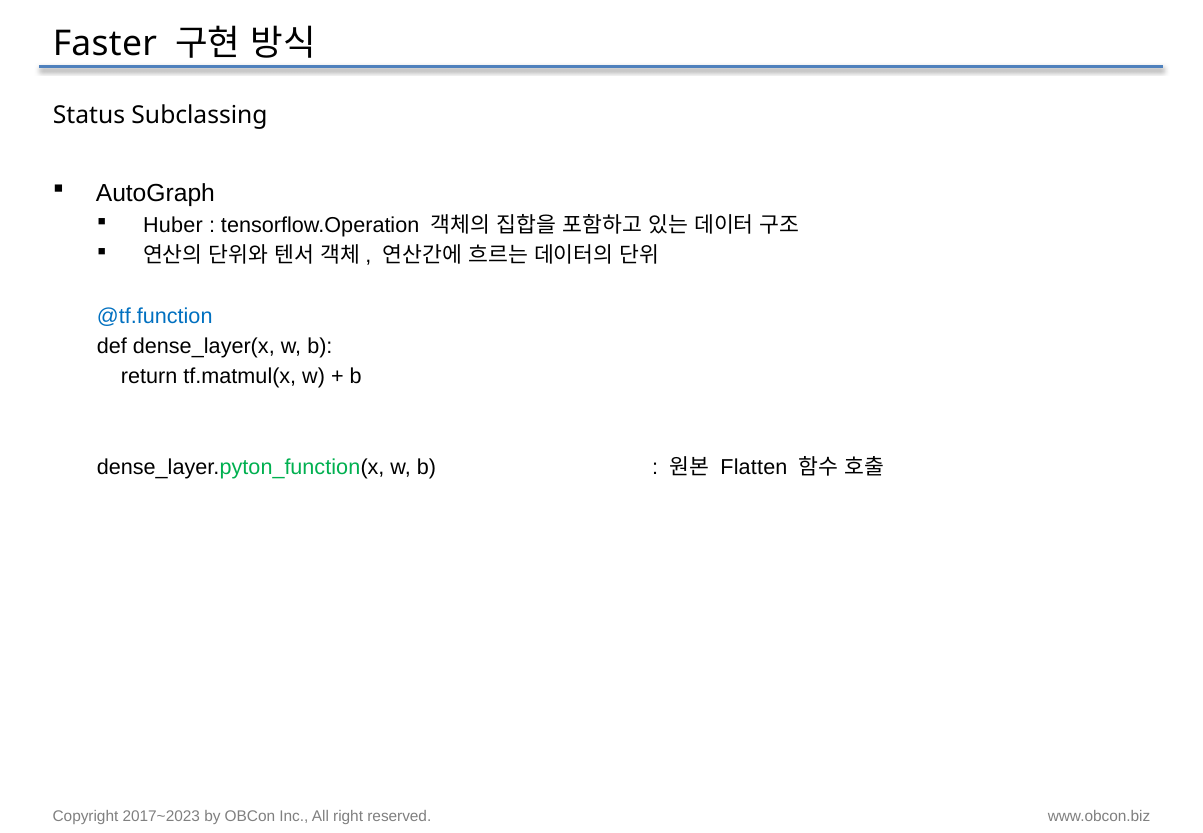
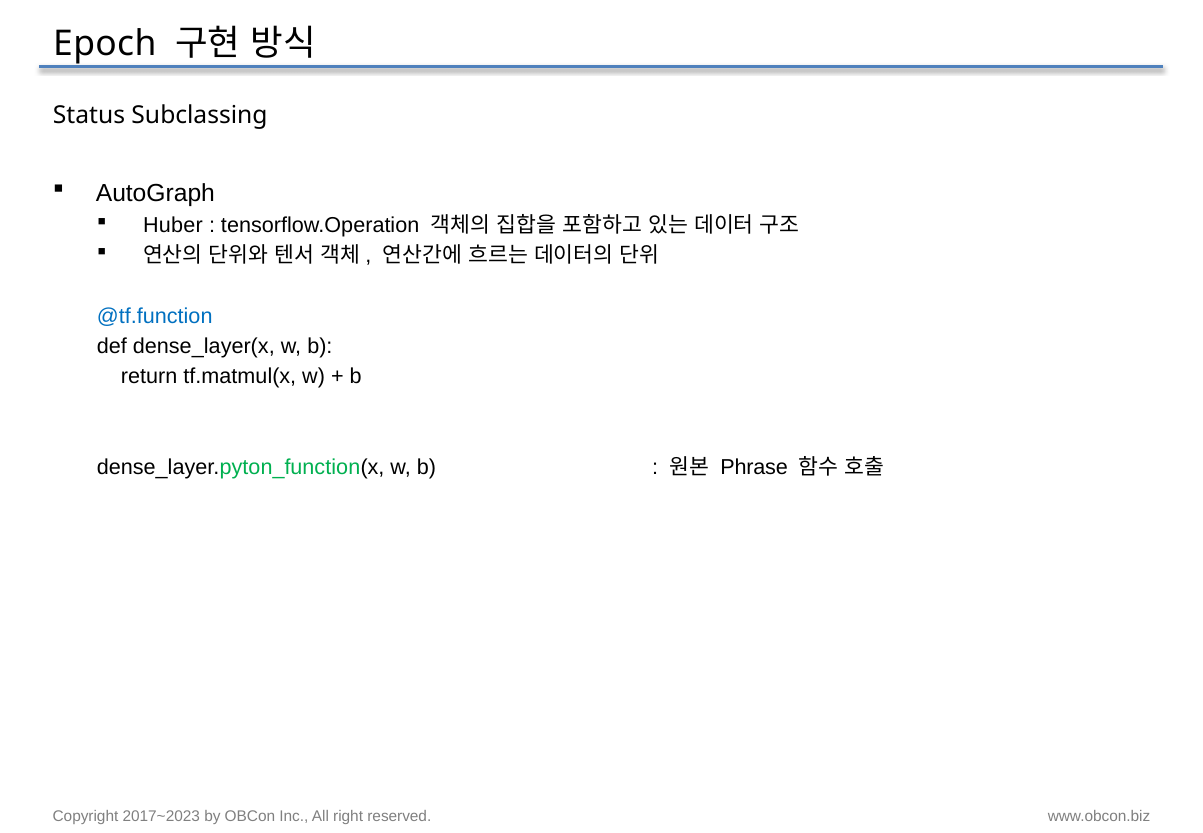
Faster: Faster -> Epoch (105, 43)
Flatten: Flatten -> Phrase (754, 467)
